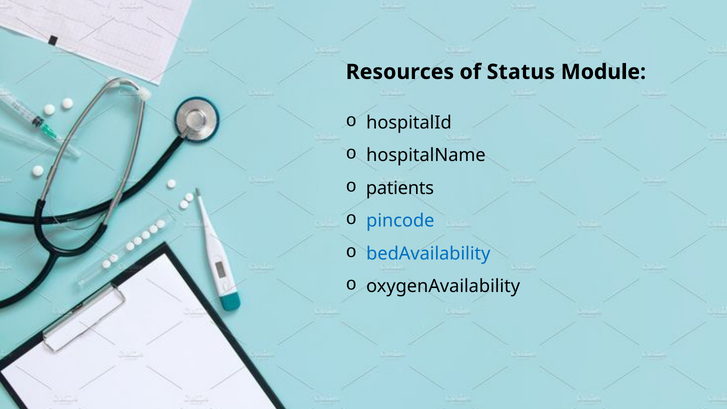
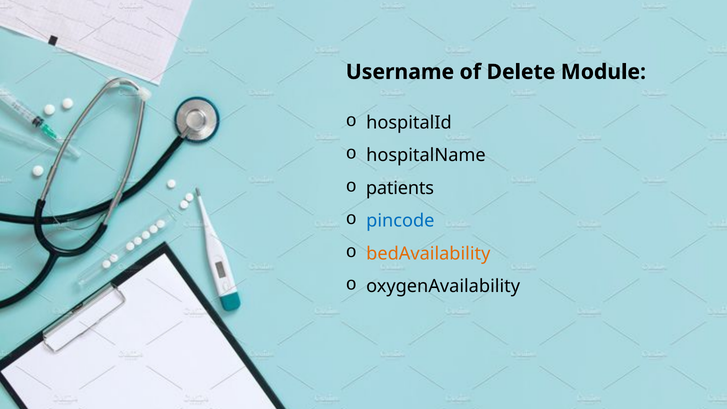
Resources: Resources -> Username (400, 72)
Status: Status -> Delete (521, 72)
bedAvailability colour: blue -> orange (428, 253)
